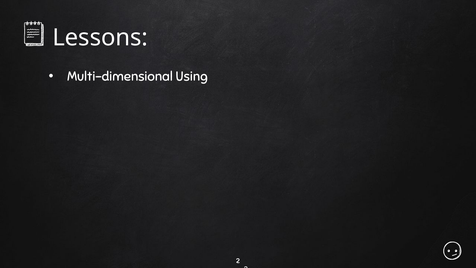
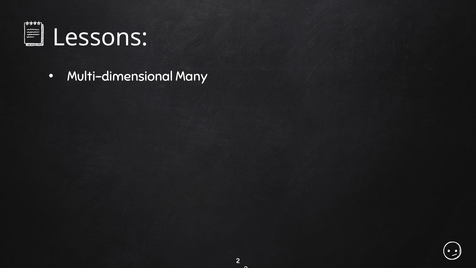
Using: Using -> Many (192, 76)
